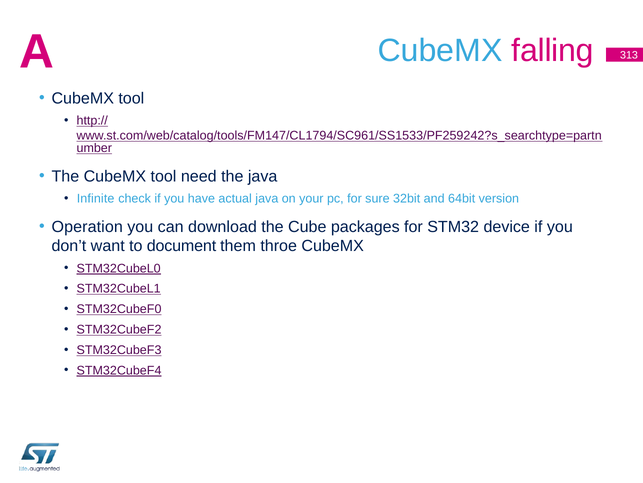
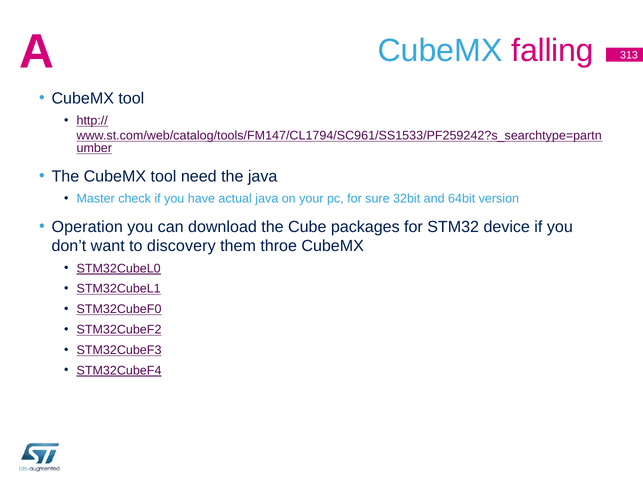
Infinite: Infinite -> Master (96, 198)
document: document -> discovery (181, 246)
